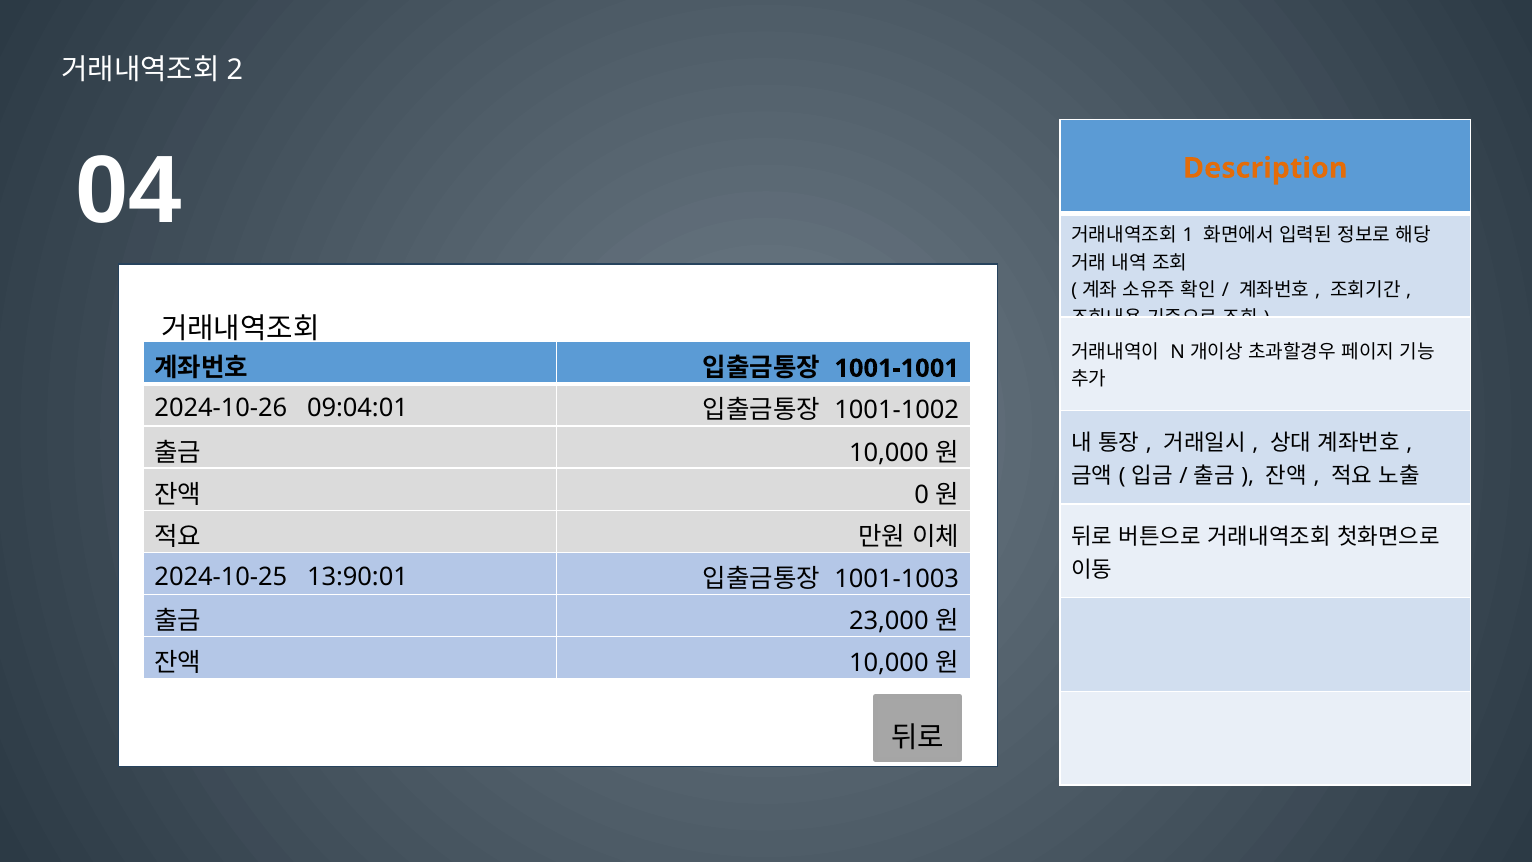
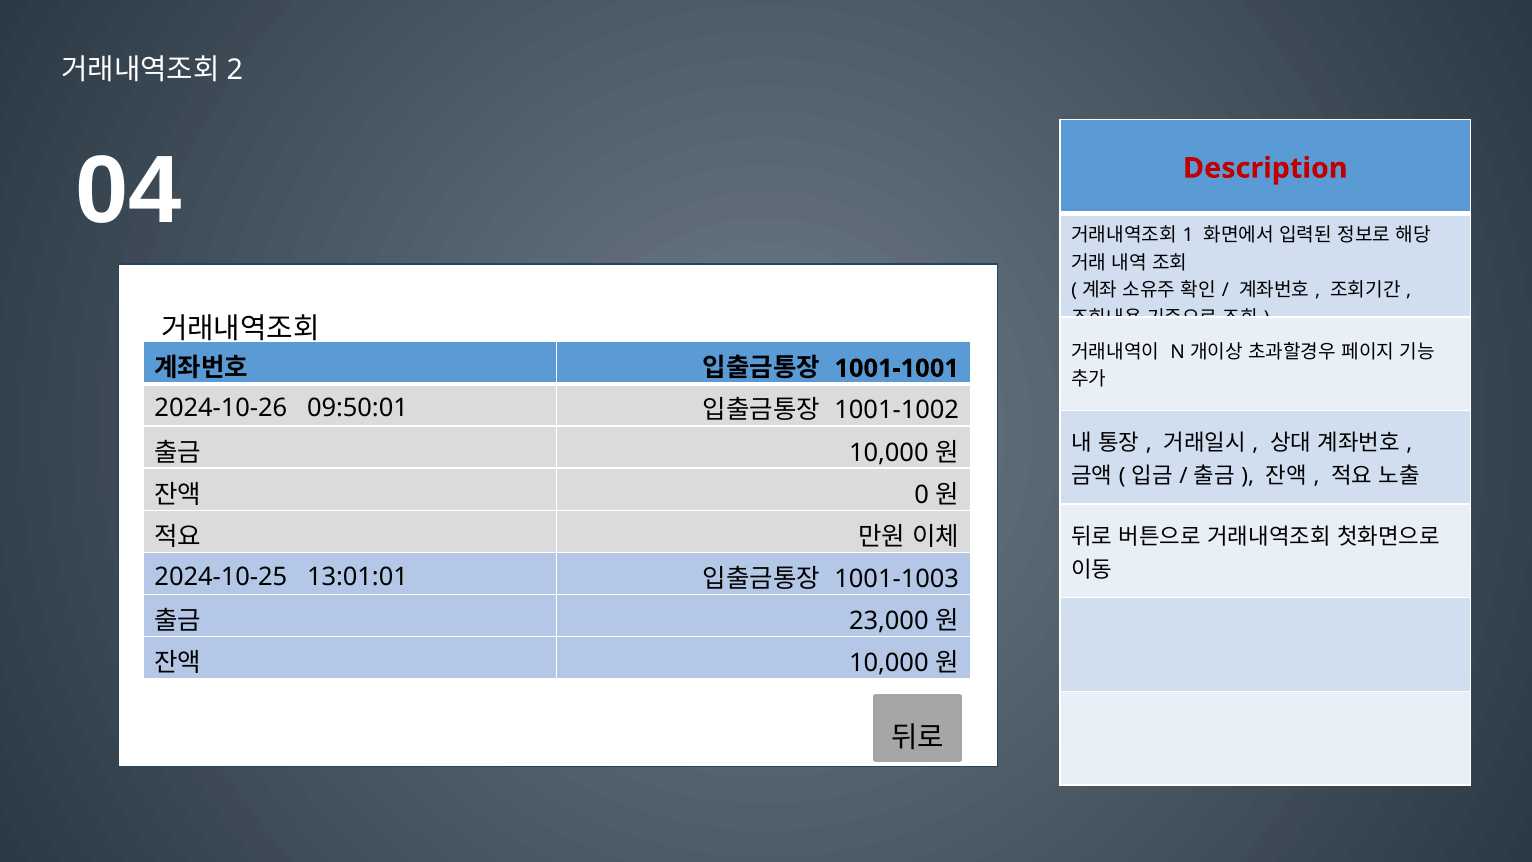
Description colour: orange -> red (1265, 168)
09:04:01: 09:04:01 -> 09:50:01 (357, 408)
13:90:01: 13:90:01 -> 13:01:01 (357, 577)
